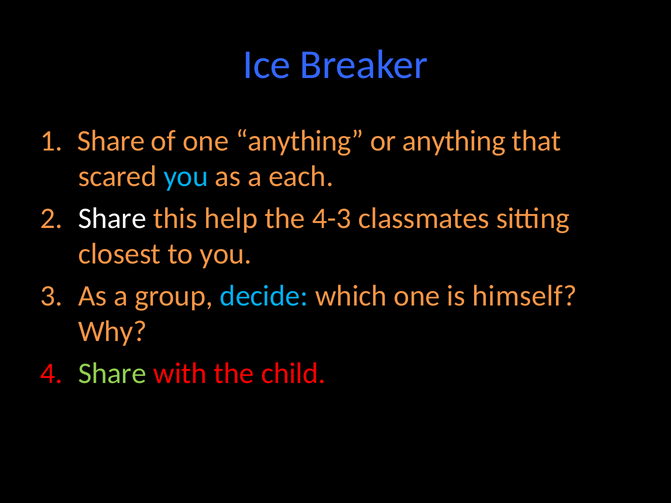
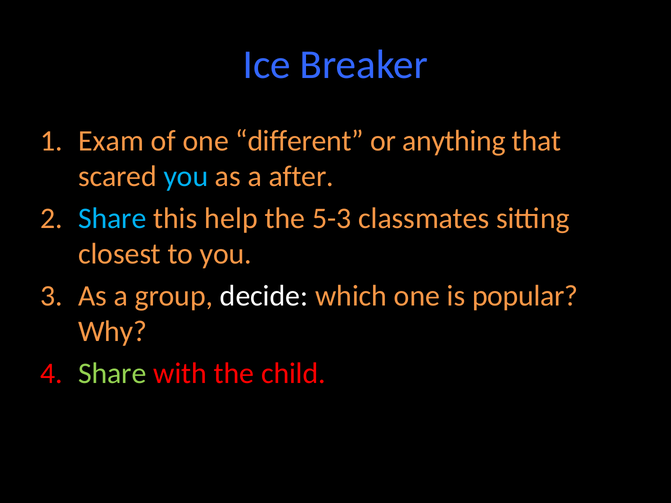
Share: Share -> Exam (111, 141)
one anything: anything -> different (300, 141)
each: each -> after (301, 177)
Share colour: white -> light blue (112, 218)
4-3: 4-3 -> 5-3 (332, 218)
decide colour: light blue -> white (264, 296)
himself: himself -> popular (525, 296)
